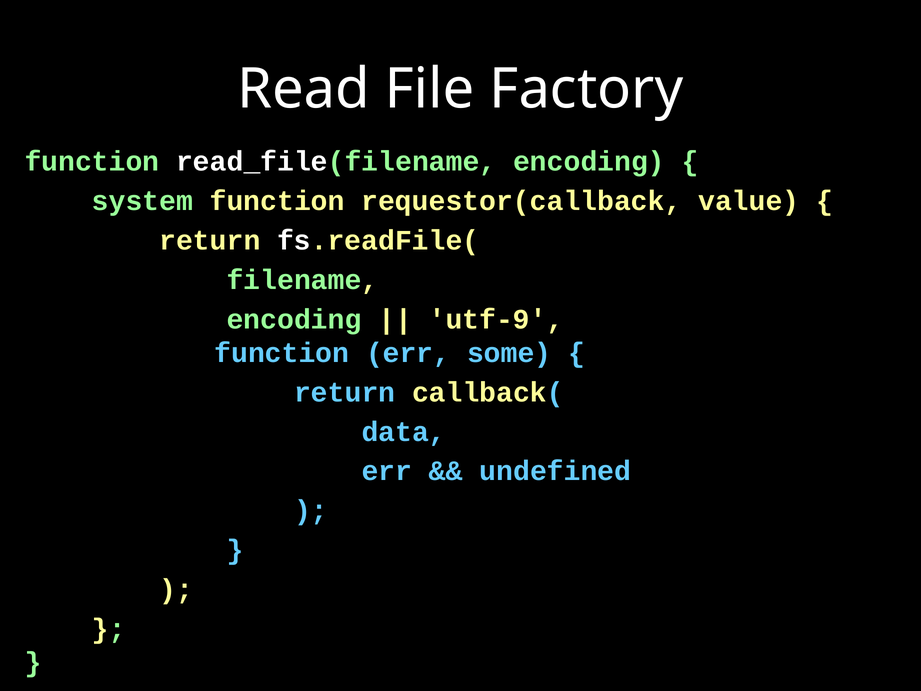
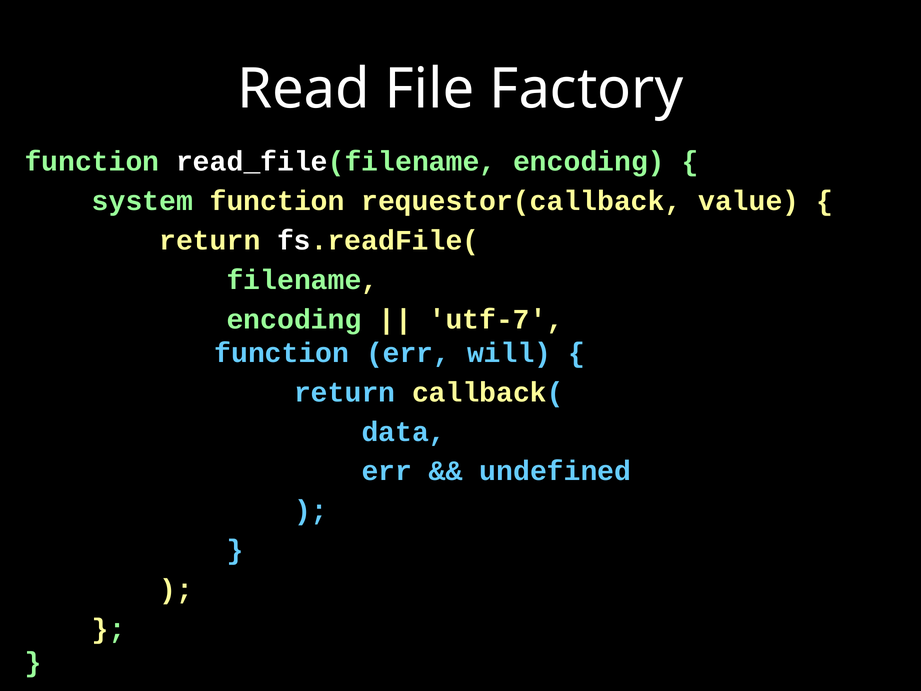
utf-9: utf-9 -> utf-7 (496, 319)
some: some -> will (509, 353)
